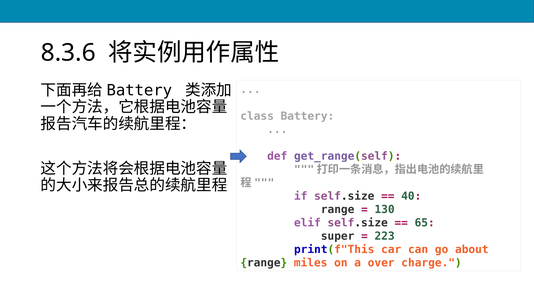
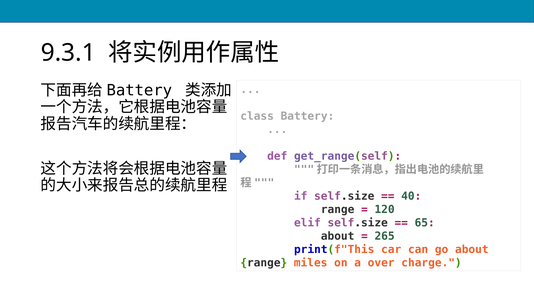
8.3.6: 8.3.6 -> 9.3.1 (68, 53)
130: 130 -> 120 (385, 210)
super: super -> about (338, 236)
223: 223 -> 265 (385, 236)
